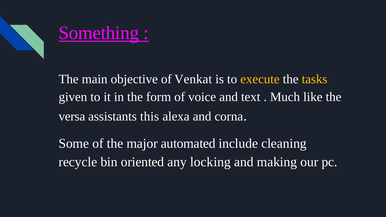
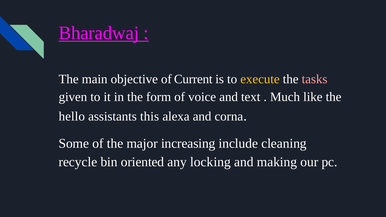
Something: Something -> Bharadwaj (99, 33)
Venkat: Venkat -> Current (193, 79)
tasks colour: yellow -> pink (315, 79)
versa: versa -> hello (72, 117)
automated: automated -> increasing (188, 144)
